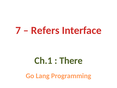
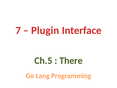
Refers: Refers -> Plugin (45, 30)
Ch.1: Ch.1 -> Ch.5 (43, 60)
